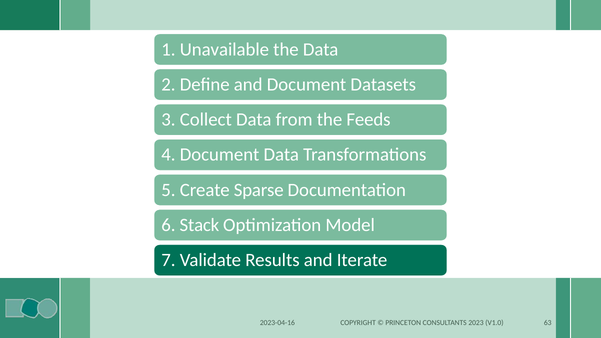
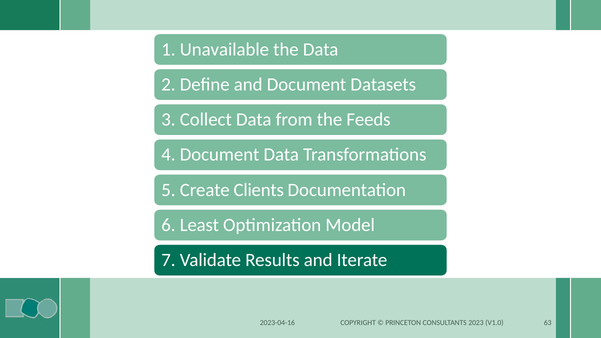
Sparse: Sparse -> Clients (259, 190)
Stack: Stack -> Least (199, 225)
